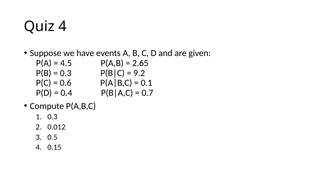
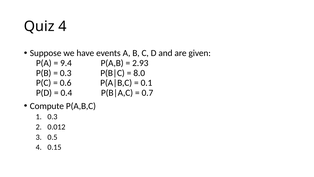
4.5: 4.5 -> 9.4 (66, 63)
2.65: 2.65 -> 2.93 (140, 63)
9.2: 9.2 -> 8.0 (139, 73)
